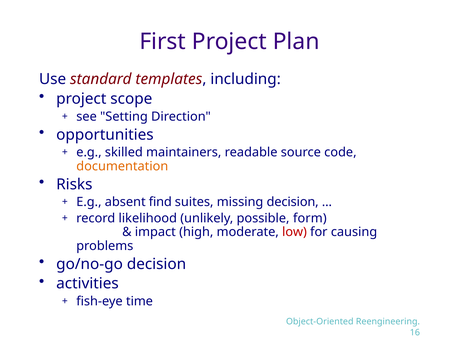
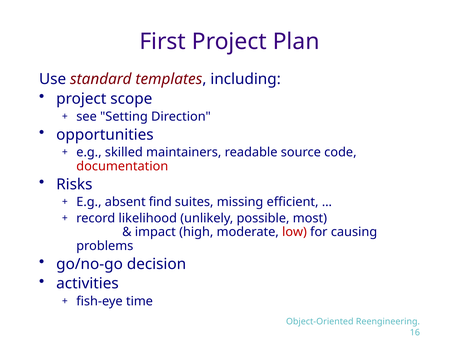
documentation colour: orange -> red (122, 166)
missing decision: decision -> efficient (293, 202)
form: form -> most (310, 218)
